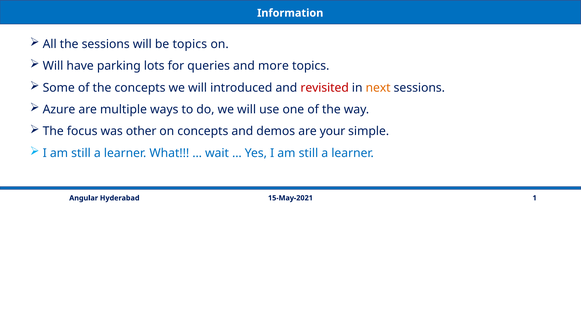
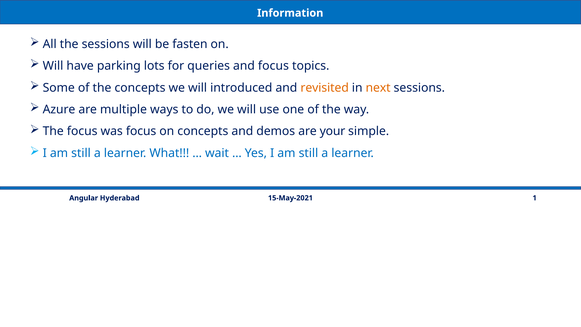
be topics: topics -> fasten (190, 44)
and more: more -> focus (273, 66)
revisited colour: red -> orange (325, 88)
was other: other -> focus (141, 131)
